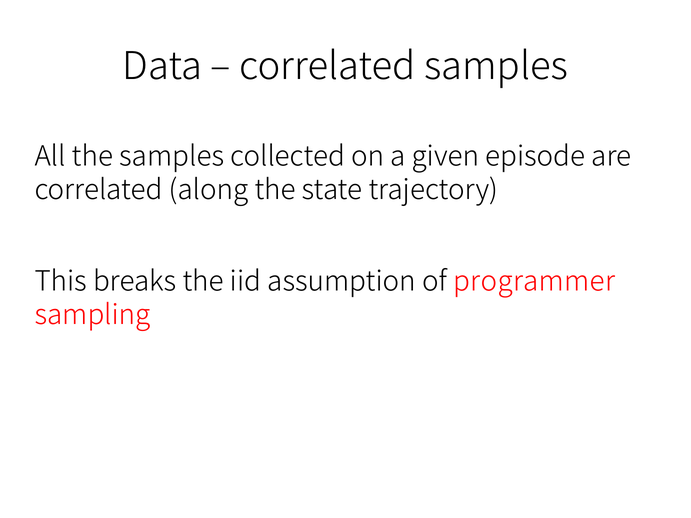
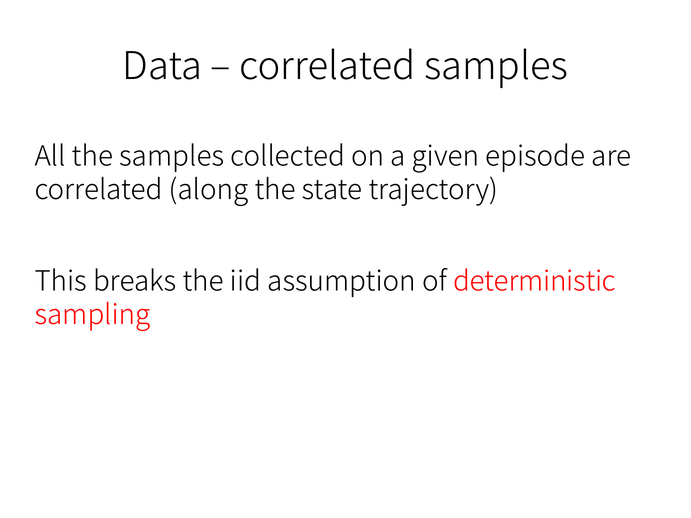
programmer: programmer -> deterministic (534, 282)
